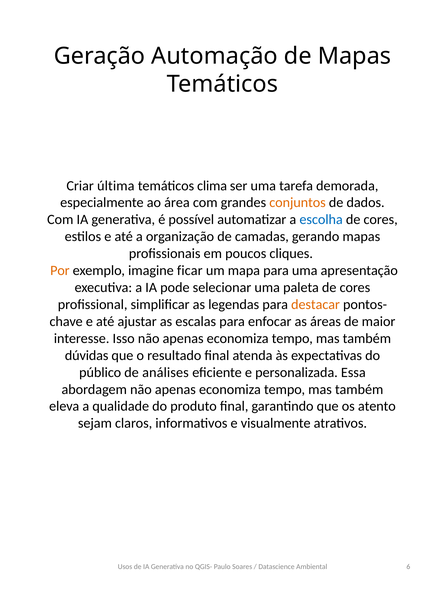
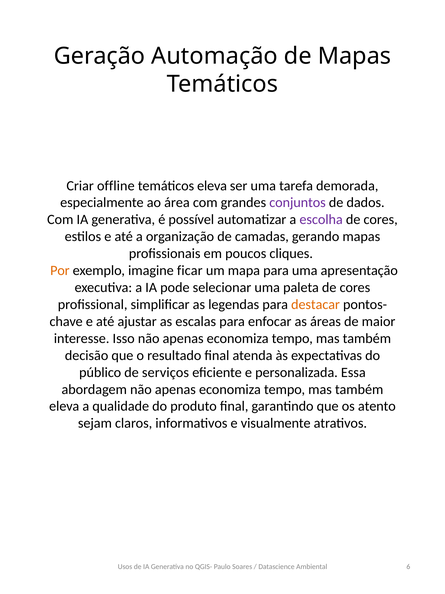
última: última -> offline (116, 185)
temáticos clima: clima -> eleva (212, 185)
conjuntos colour: orange -> purple (298, 202)
escolha colour: blue -> purple (321, 219)
dúvidas: dúvidas -> decisão (87, 355)
análises: análises -> serviços (165, 372)
